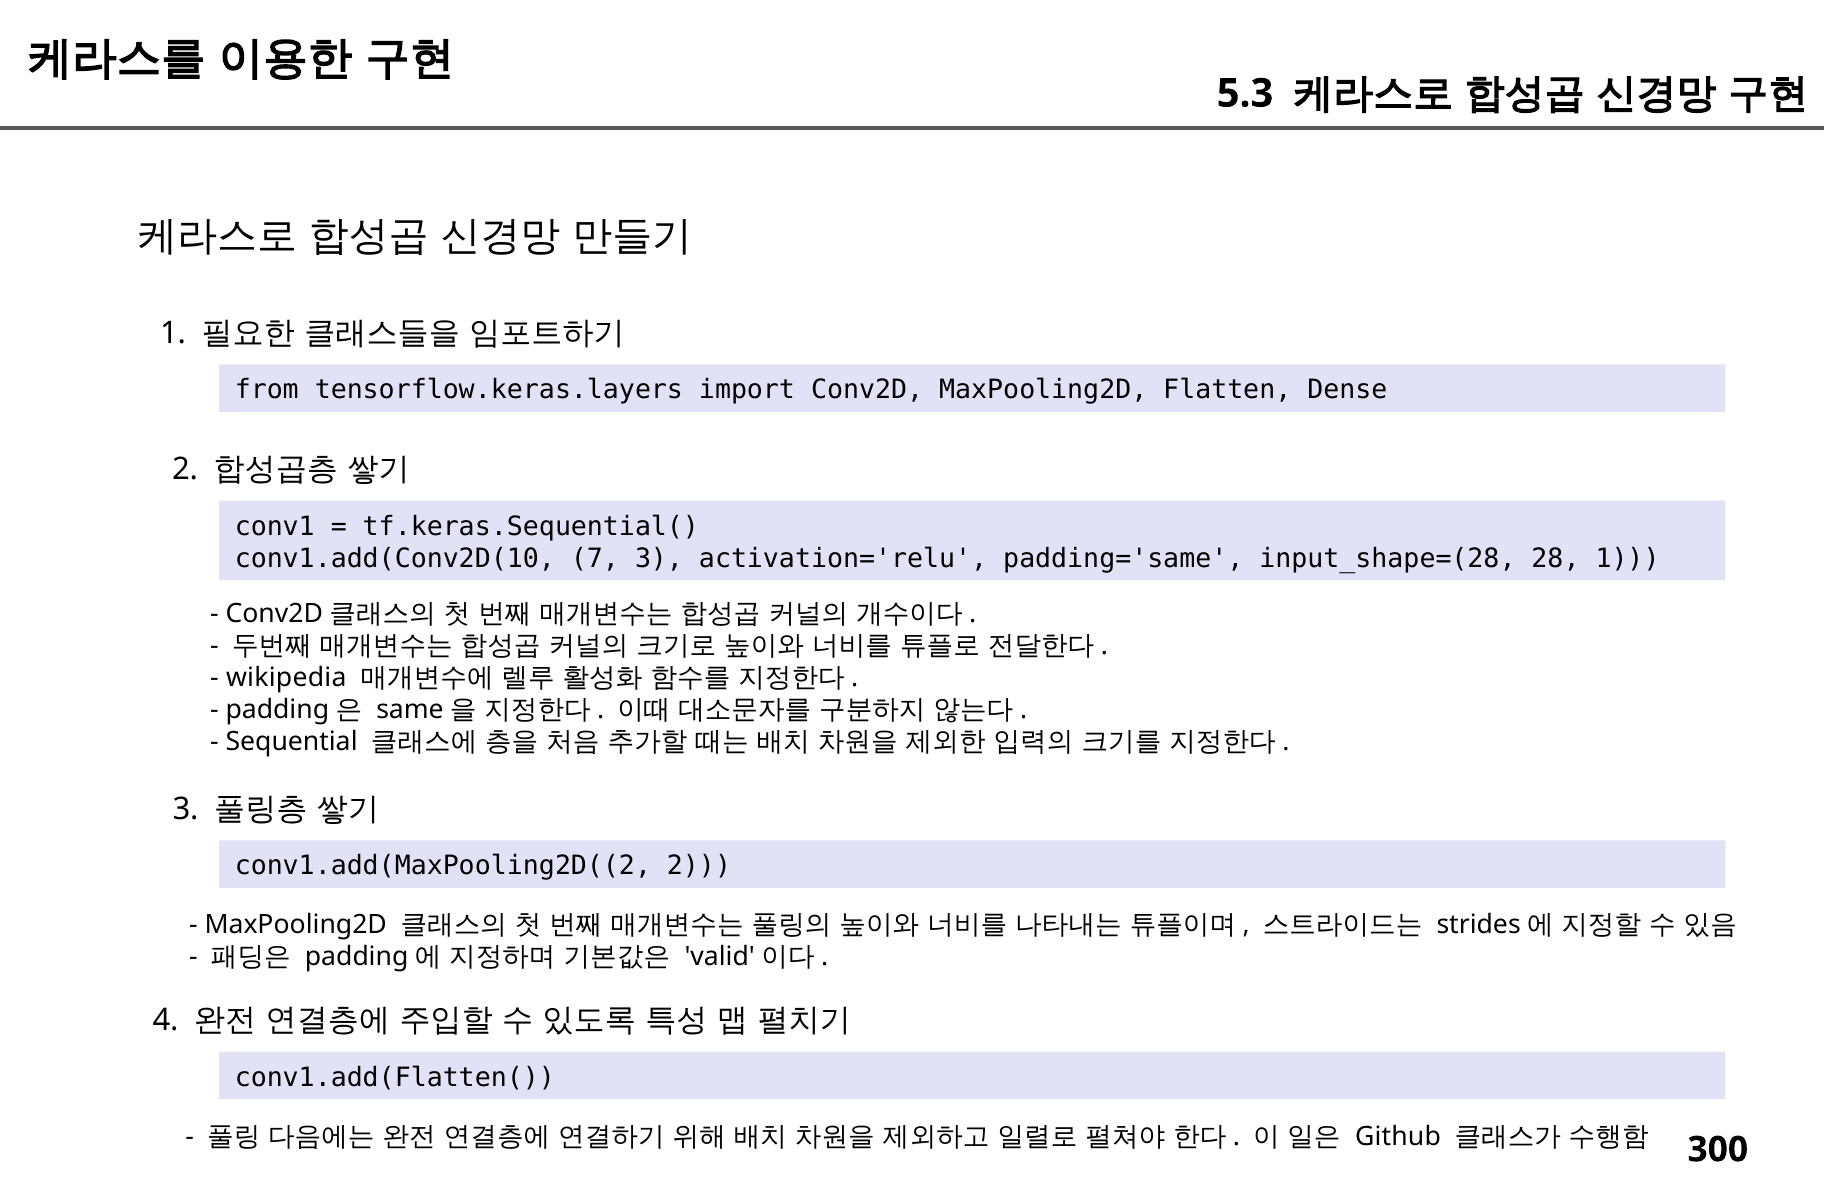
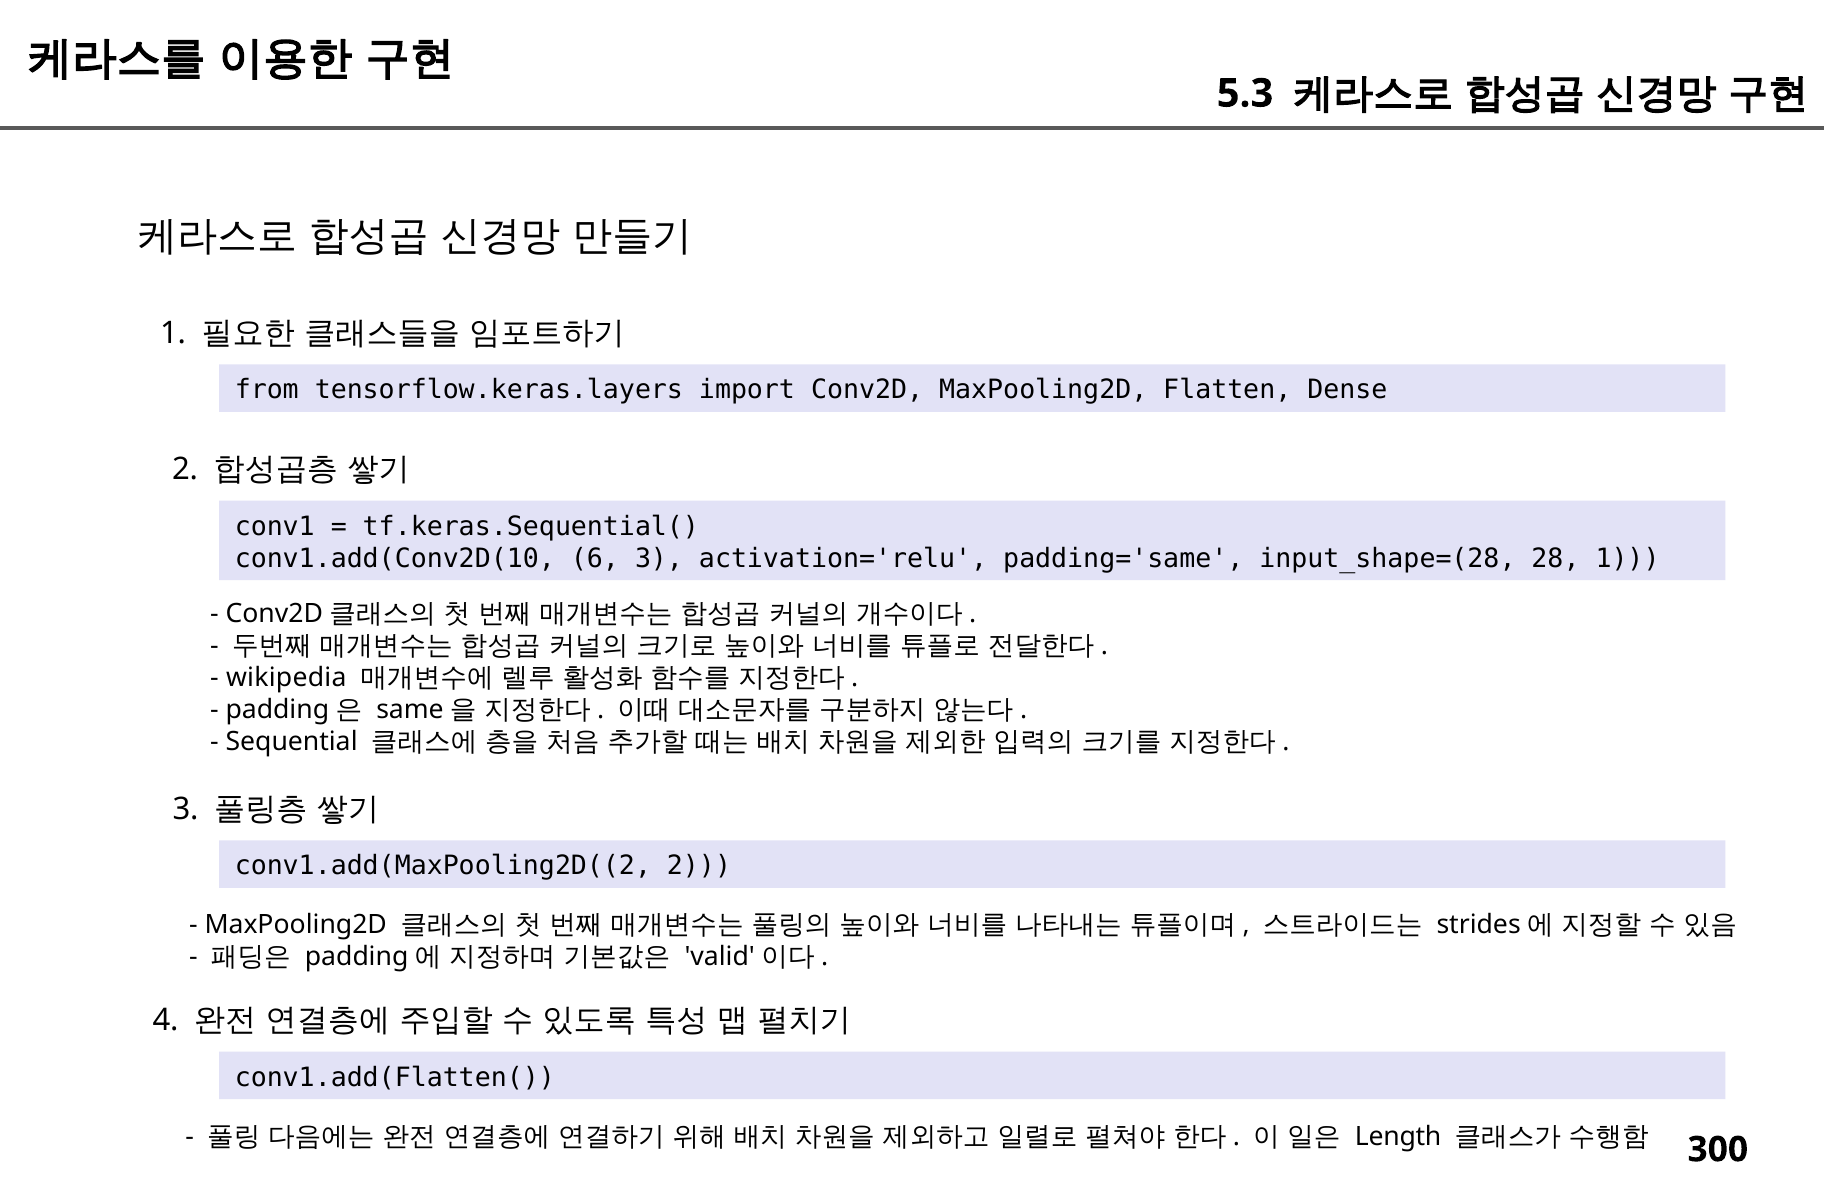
7: 7 -> 6 (595, 558)
Github: Github -> Length (1398, 1136)
